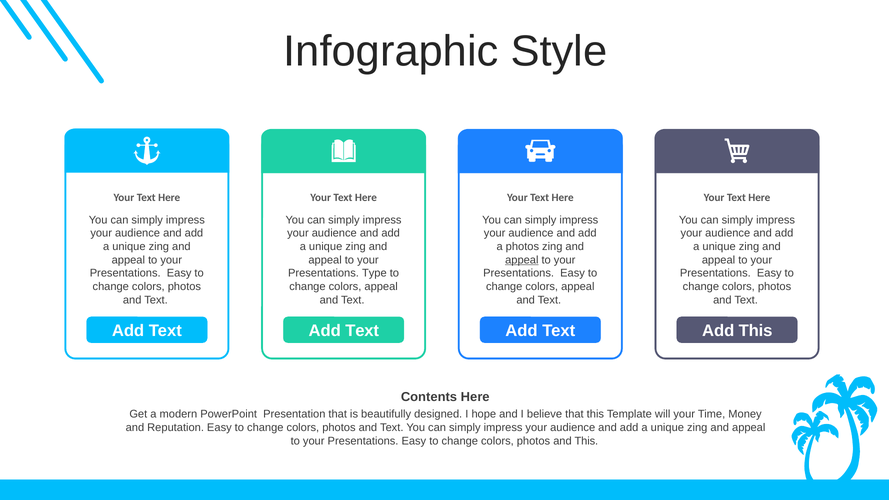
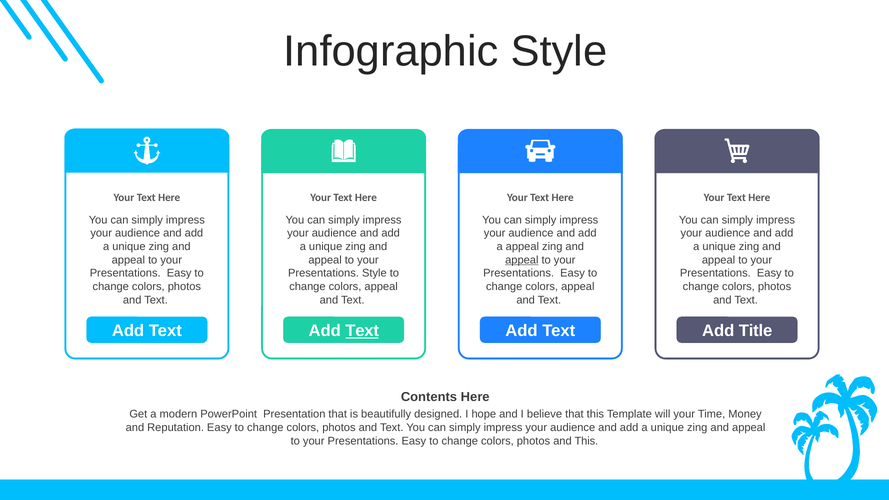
a photos: photos -> appeal (522, 247)
Presentations Type: Type -> Style (374, 273)
Text underline: none -> present (362, 331)
Add This: This -> Title (756, 331)
